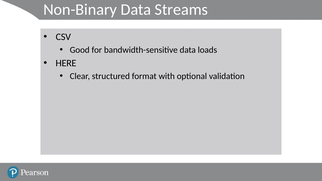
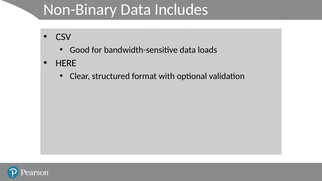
Streams: Streams -> Includes (181, 10)
